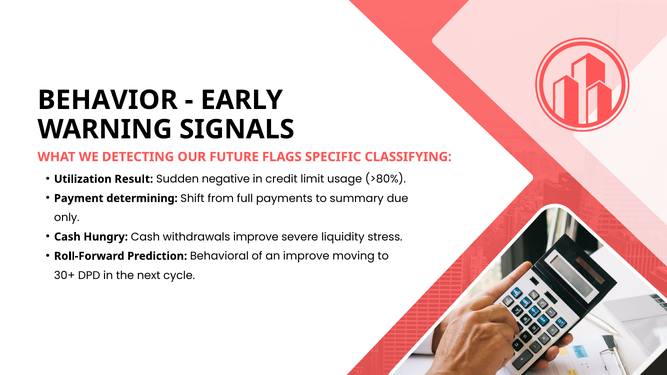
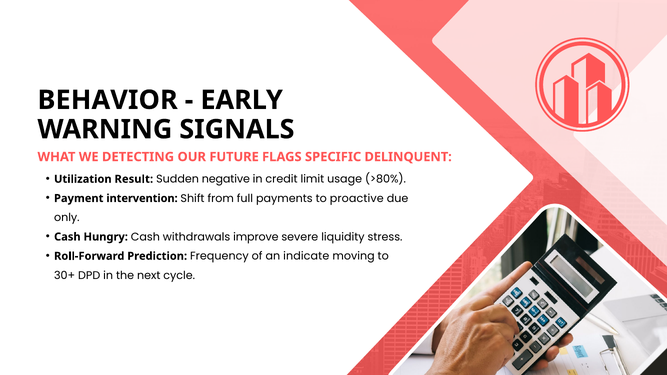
CLASSIFYING: CLASSIFYING -> DELINQUENT (408, 157)
determining: determining -> intervention (142, 198)
summary: summary -> proactive (357, 198)
Behavioral: Behavioral -> Frequency (219, 256)
an improve: improve -> indicate (306, 256)
